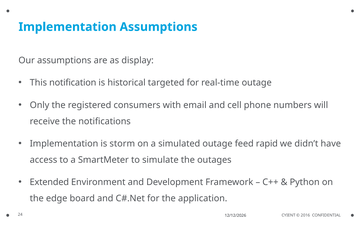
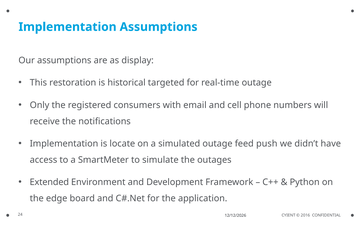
notification: notification -> restoration (73, 83)
storm: storm -> locate (122, 143)
rapid: rapid -> push (267, 143)
